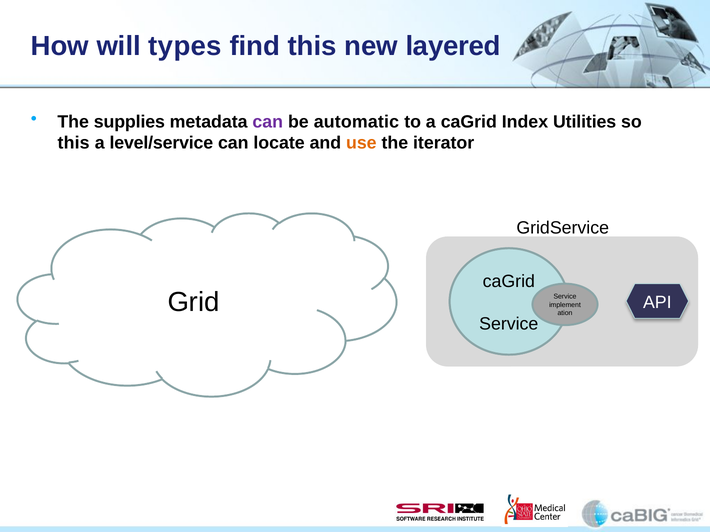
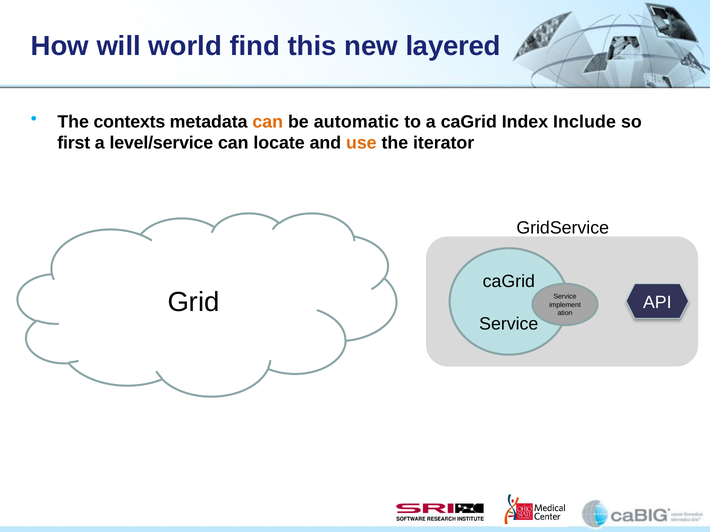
types: types -> world (185, 46)
supplies: supplies -> contexts (129, 122)
can colour: purple -> orange (268, 122)
Utilities: Utilities -> Include (584, 122)
this: this -> first (74, 143)
